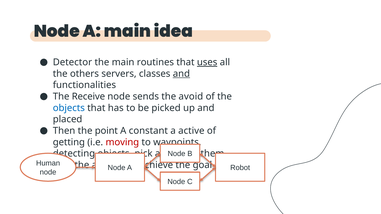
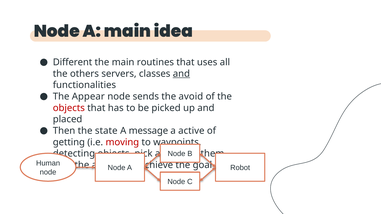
Detector: Detector -> Different (73, 62)
uses underline: present -> none (207, 62)
Receive: Receive -> Appear (88, 97)
objects colour: blue -> red (69, 108)
point: point -> state (106, 131)
constant: constant -> message (148, 131)
